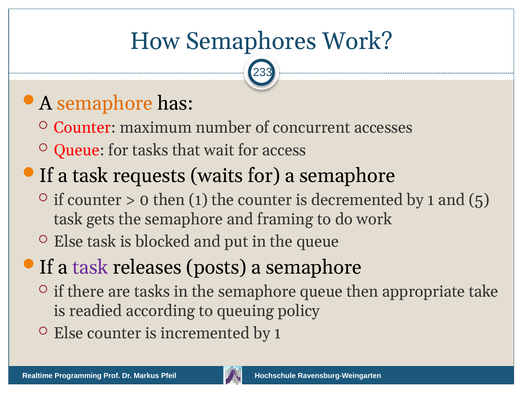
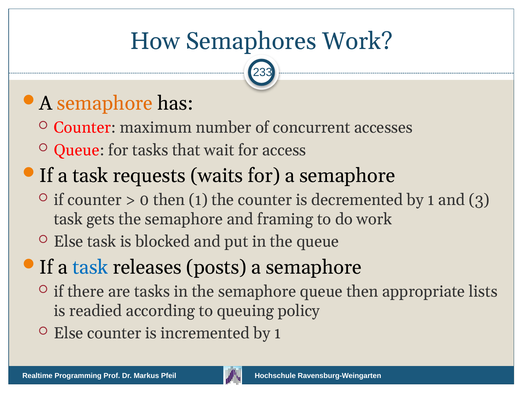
5: 5 -> 3 (479, 200)
task colour: purple -> blue (90, 267)
take: take -> lists (483, 291)
